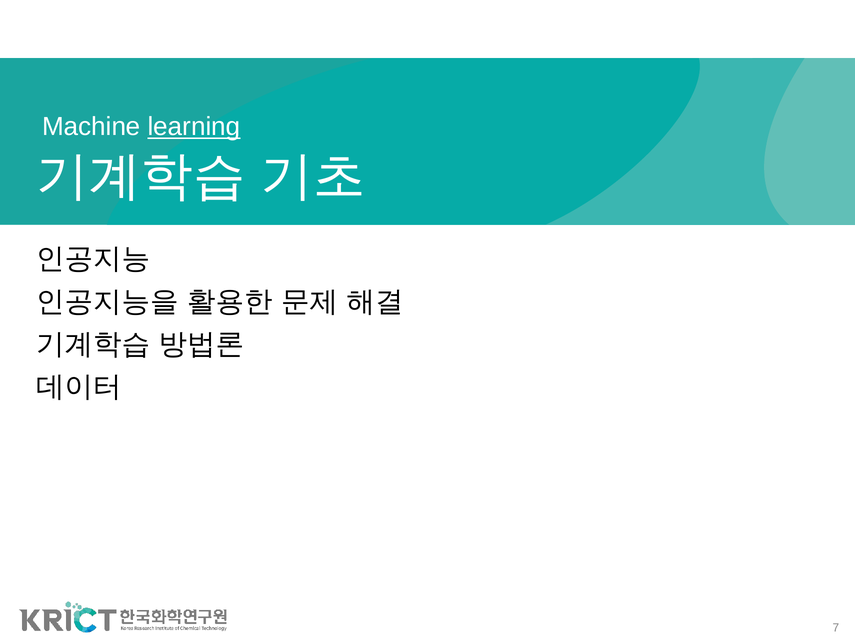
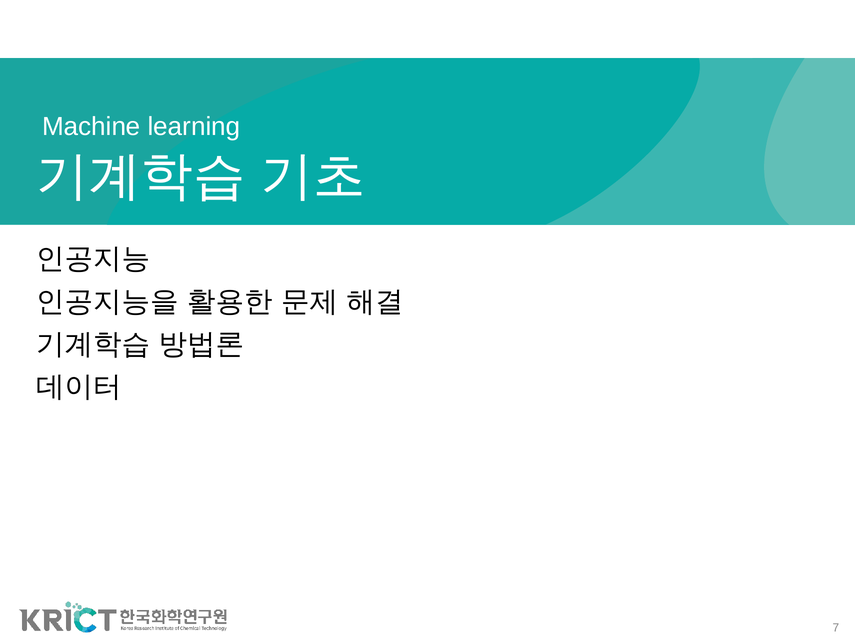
learning underline: present -> none (194, 127)
